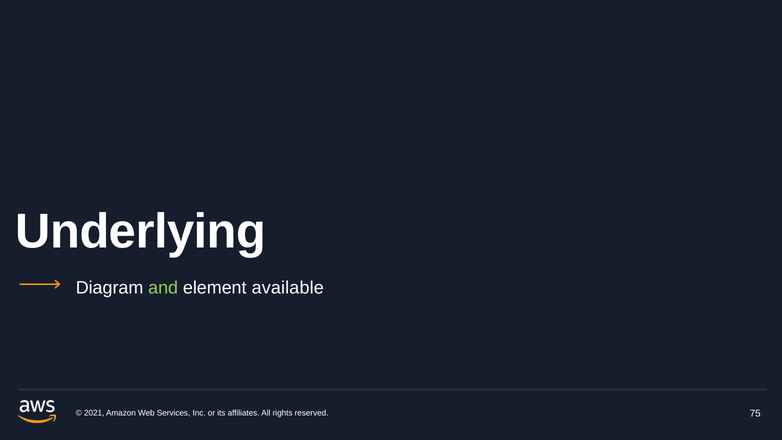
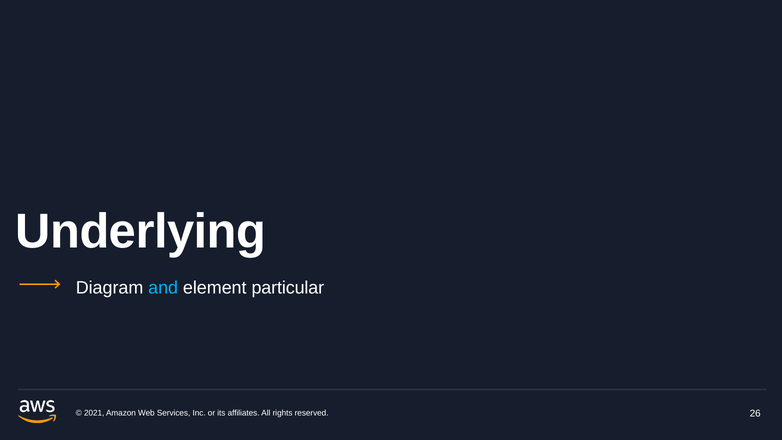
and colour: light green -> light blue (163, 288)
available: available -> particular (288, 288)
75: 75 -> 26 (755, 413)
